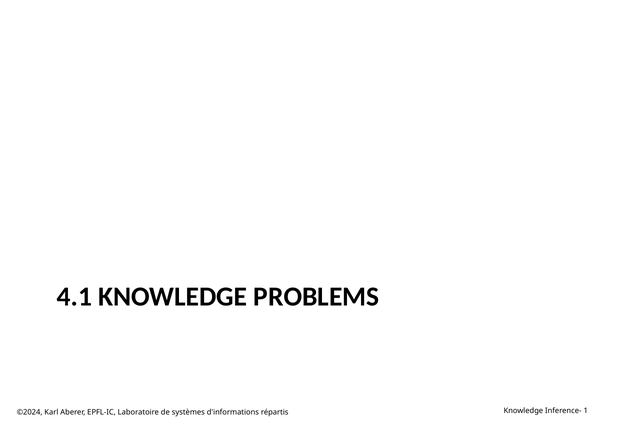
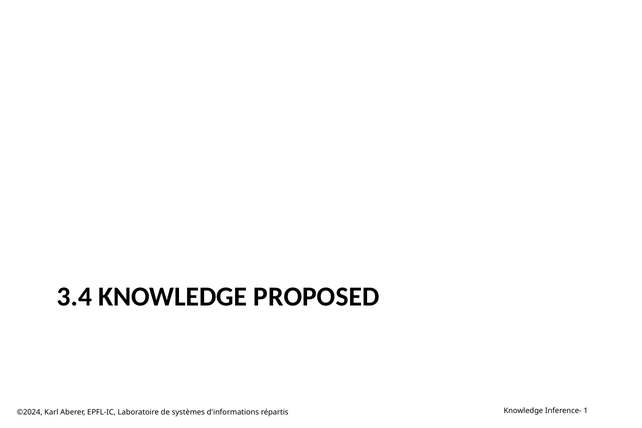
4.1: 4.1 -> 3.4 (74, 297)
PROBLEMS: PROBLEMS -> PROPOSED (316, 297)
